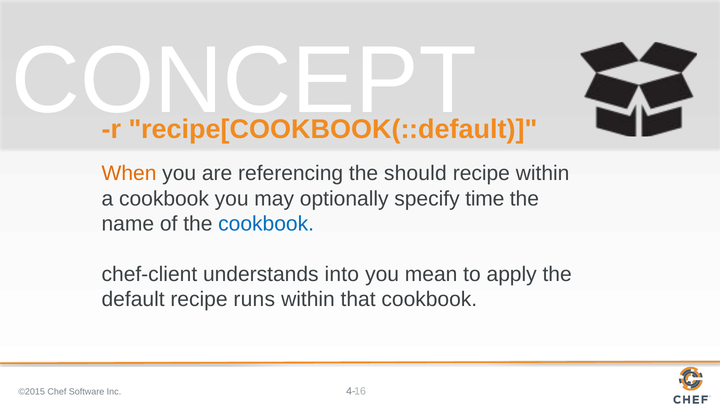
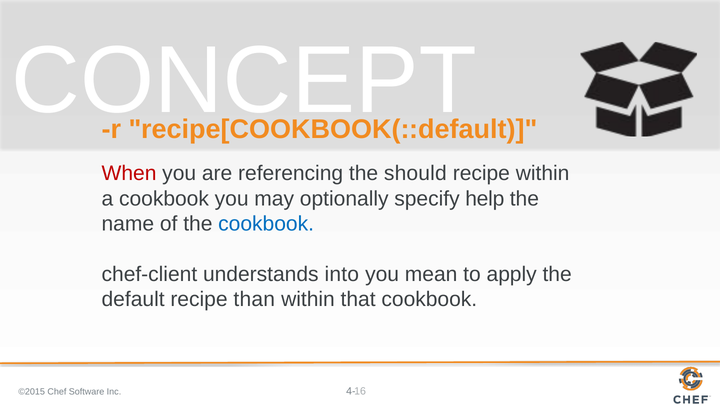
When colour: orange -> red (129, 173)
time: time -> help (485, 199)
runs: runs -> than (254, 300)
